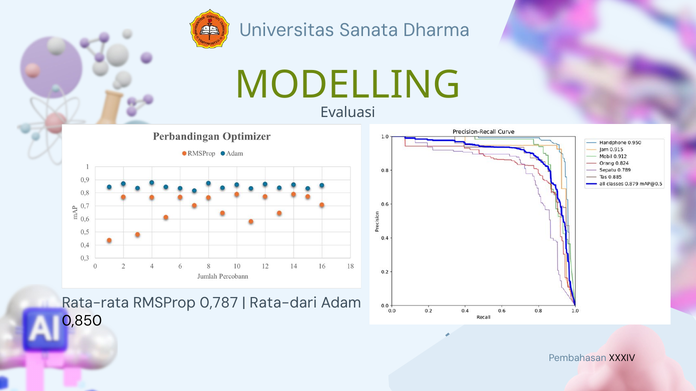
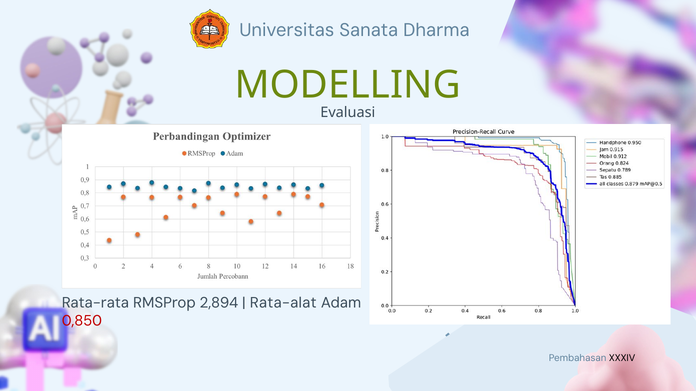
0,787: 0,787 -> 2,894 (219, 303)
Rata-dari: Rata-dari -> Rata-alat (283, 303)
0,850 colour: black -> red (82, 321)
